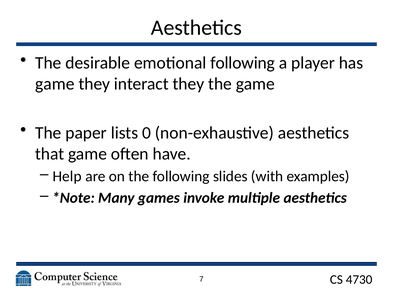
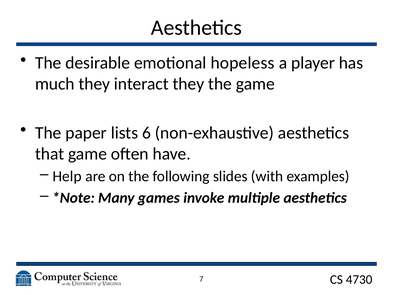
emotional following: following -> hopeless (242, 63)
game: game -> much (55, 84)
0: 0 -> 6 (147, 133)
